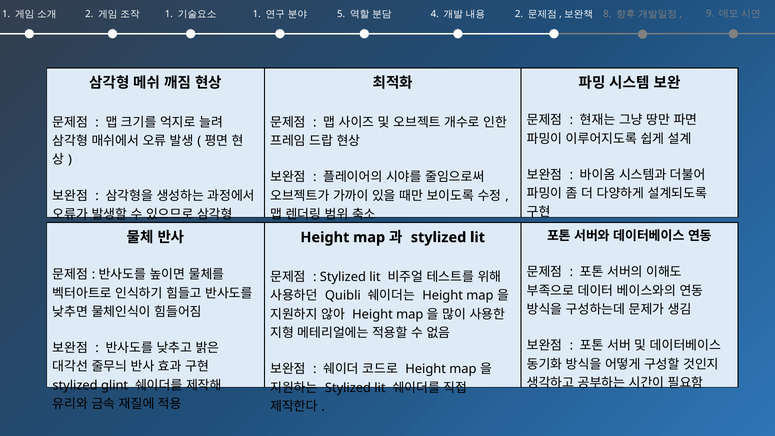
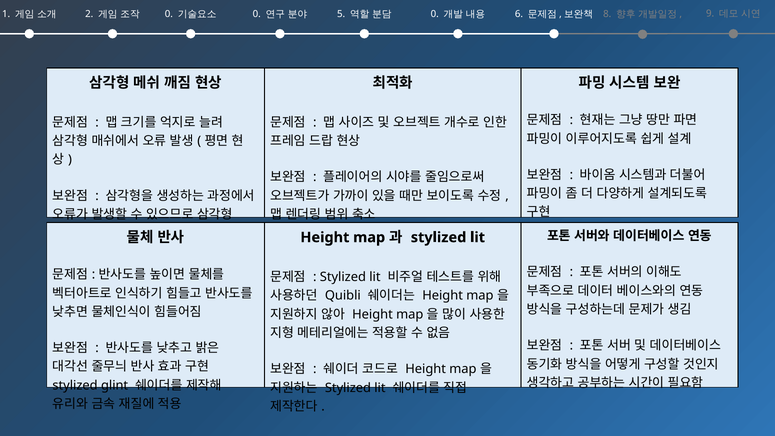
1: 1 -> 0 (169, 14)
1: 1 -> 0 (257, 14)
4: 4 -> 0 (435, 14)
2: 2 -> 6 (519, 14)
